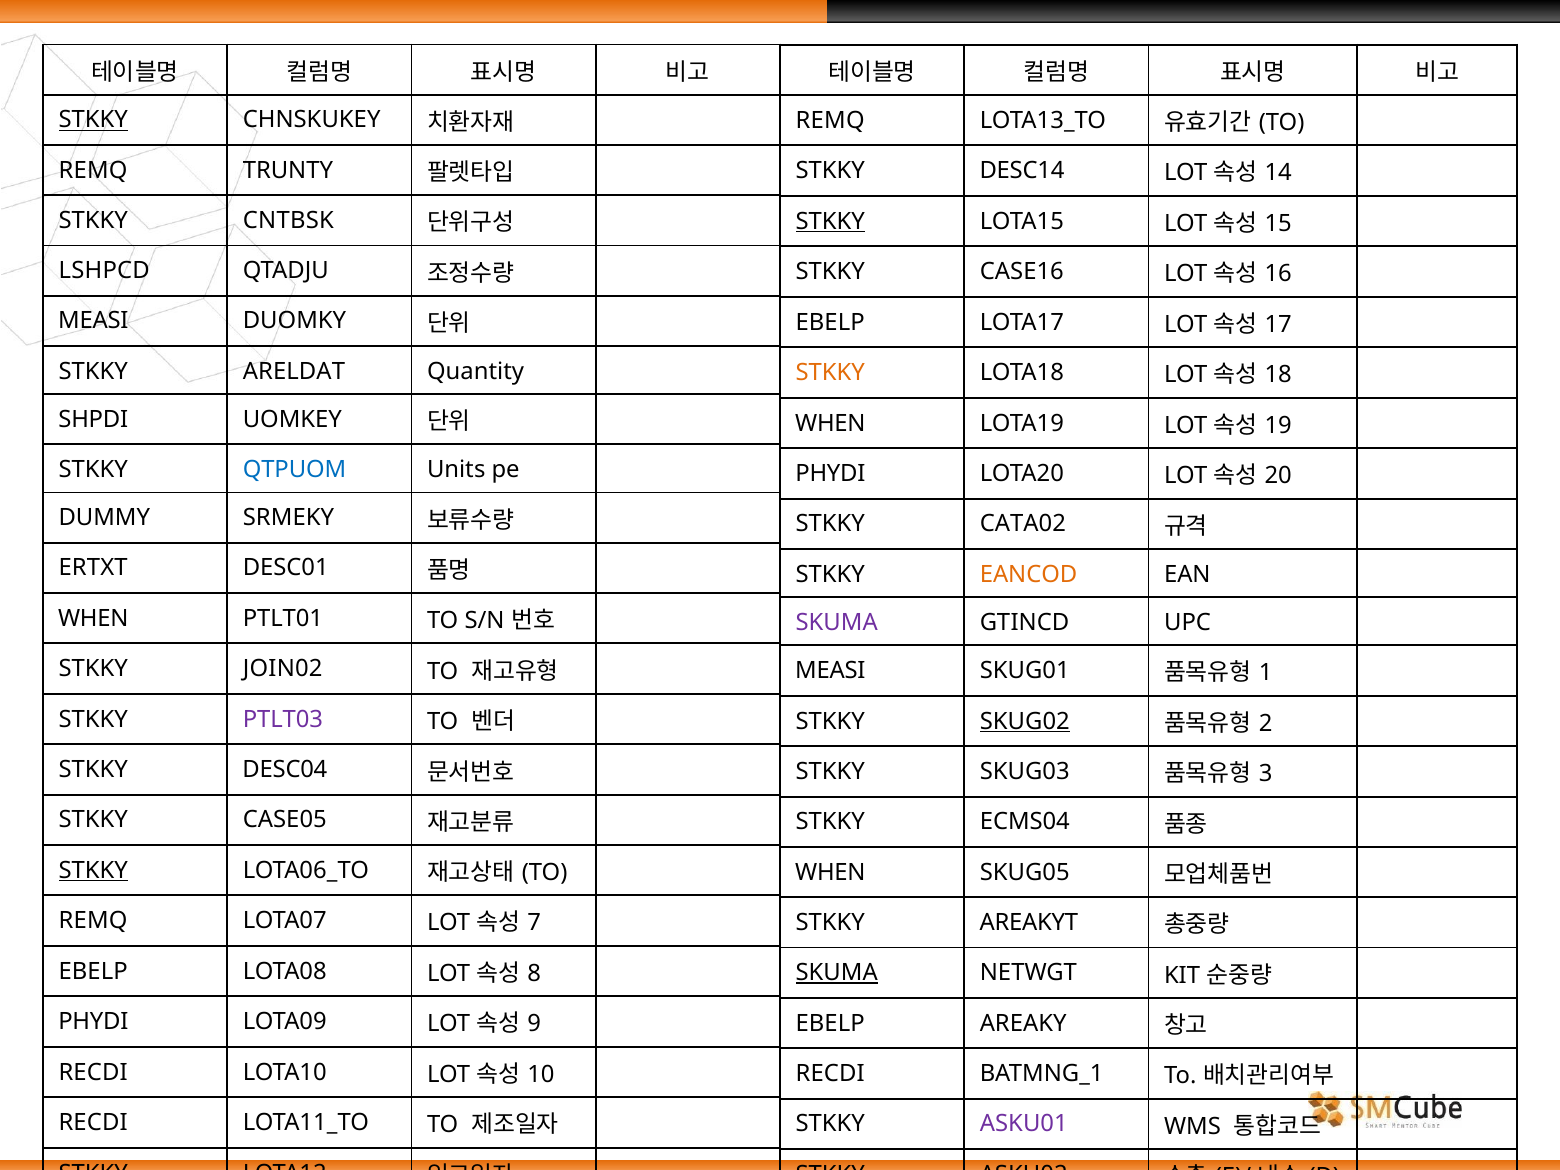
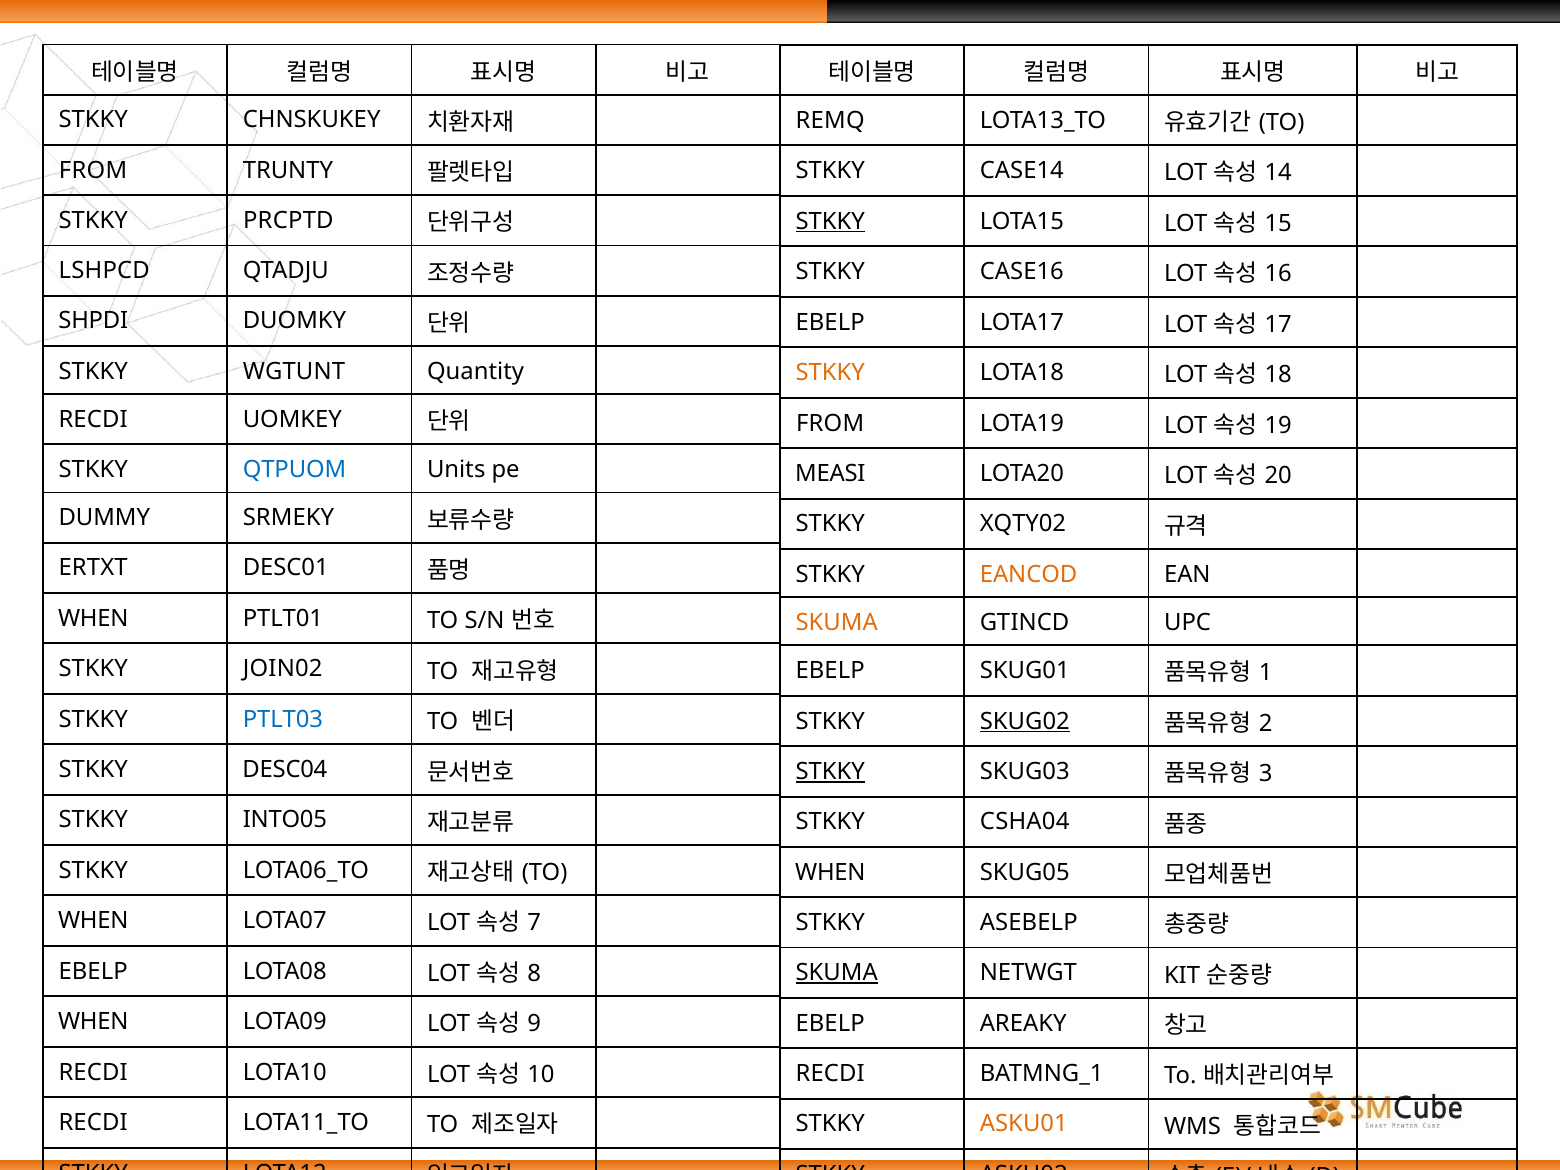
STKKY underline: present -> none (93, 120)
REMQ: REMQ -> FROM (93, 170)
DESC14: DESC14 -> CASE14 (1022, 171)
CNTBSK: CNTBSK -> PRCPTD (288, 221)
MEASI: MEASI -> SHPDI (93, 321)
ARELDAT: ARELDAT -> WGTUNT (294, 371)
SHPDI: SHPDI -> RECDI (93, 419)
WHEN: WHEN -> FROM (830, 423)
PHYDI: PHYDI -> MEASI (830, 474)
CATA02: CATA02 -> XQTY02 (1023, 524)
SKUMA colour: purple -> orange (837, 623)
MEASI: MEASI -> EBELP (830, 671)
PTLT03 colour: purple -> blue (283, 719)
STKKY underline: none -> present (830, 772)
CASE05: CASE05 -> INTO05 (285, 820)
ECMS04: ECMS04 -> CSHA04 (1025, 822)
STKKY underline: present -> none (93, 870)
REMQ: REMQ -> WHEN (93, 921)
AREAKYT: AREAKYT -> ASEBELP (1029, 923)
PHYDI: PHYDI -> WHEN (93, 1022)
ASKU01 colour: purple -> orange (1024, 1124)
